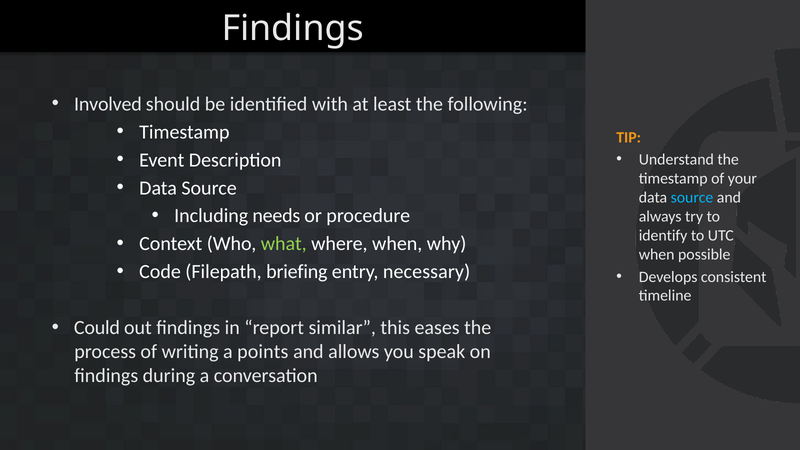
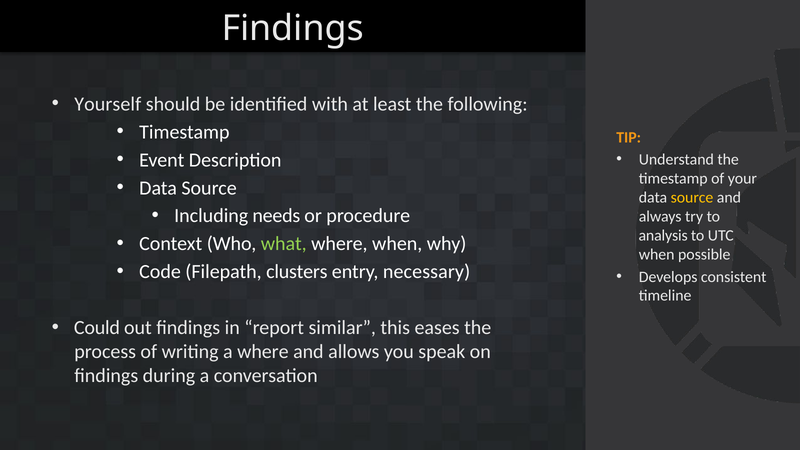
Involved: Involved -> Yourself (108, 104)
source colour: light blue -> yellow (692, 198)
identify: identify -> analysis (663, 236)
briefing: briefing -> clusters (297, 272)
a points: points -> where (263, 352)
